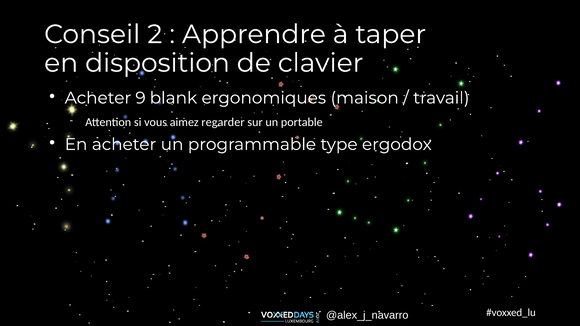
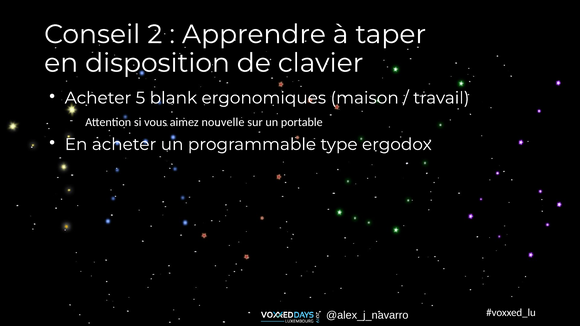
9: 9 -> 5 (140, 98)
regarder: regarder -> nouvelle (223, 122)
